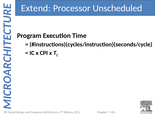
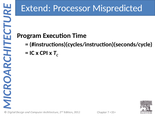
Unscheduled: Unscheduled -> Mispredicted (117, 8)
